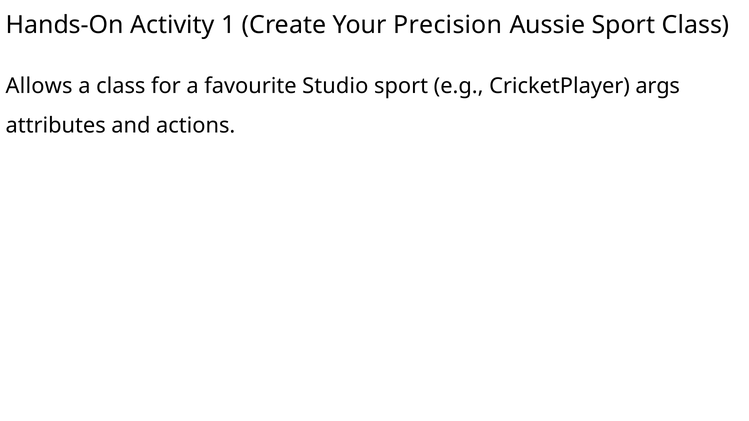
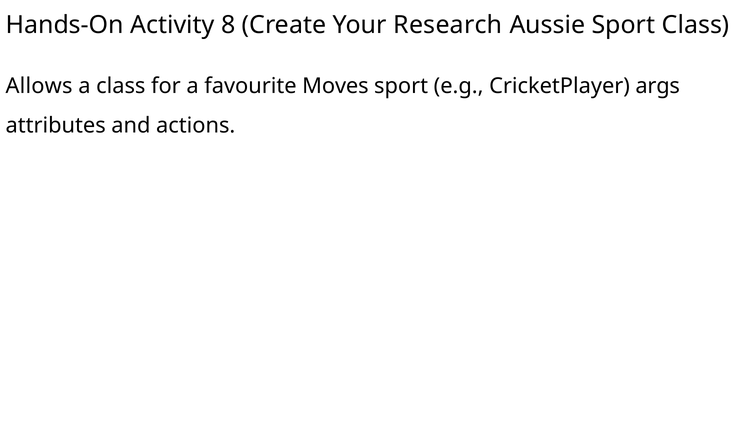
1: 1 -> 8 (228, 25)
Precision: Precision -> Research (448, 25)
Studio: Studio -> Moves (335, 86)
